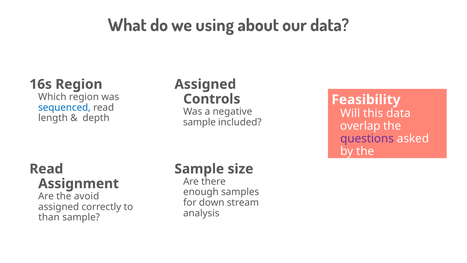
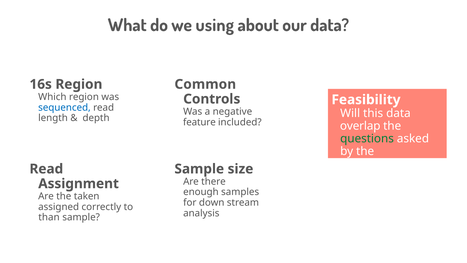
Assigned: Assigned -> Common (205, 84)
sample: sample -> feature (199, 122)
questions colour: purple -> green (367, 138)
avoid: avoid -> taken (87, 196)
